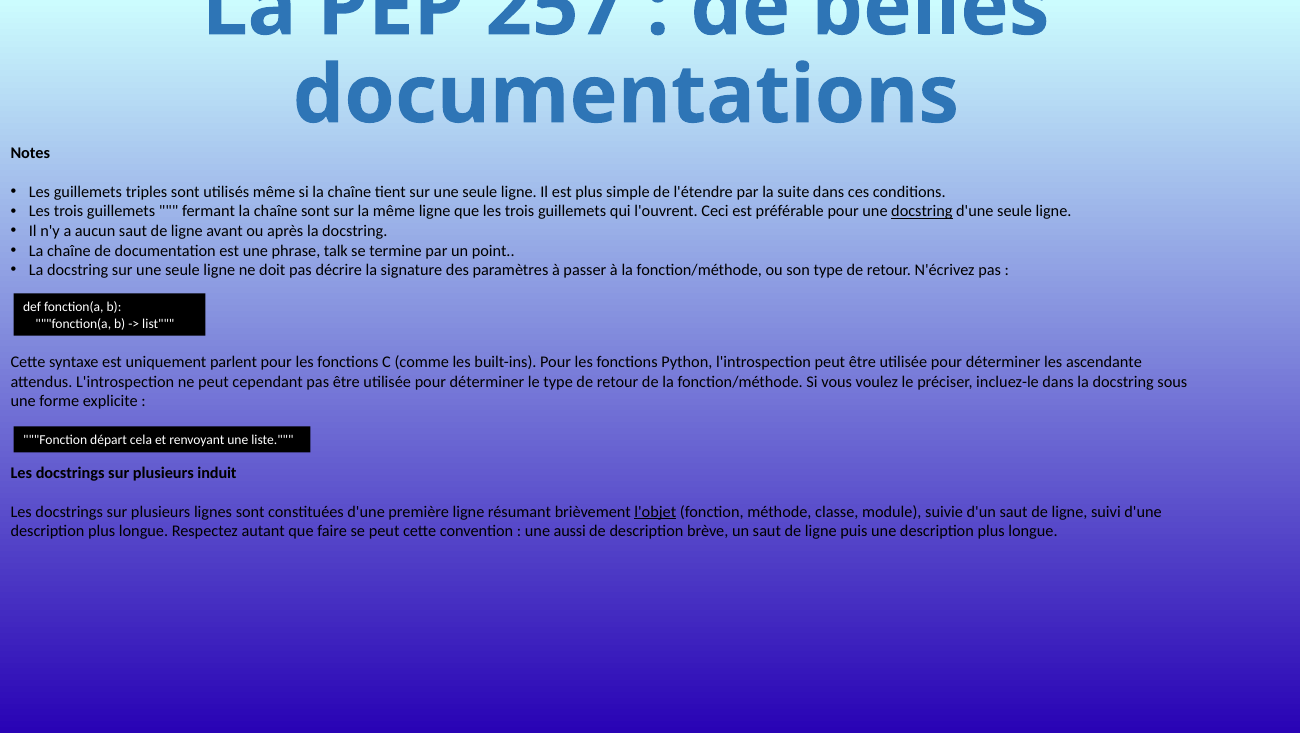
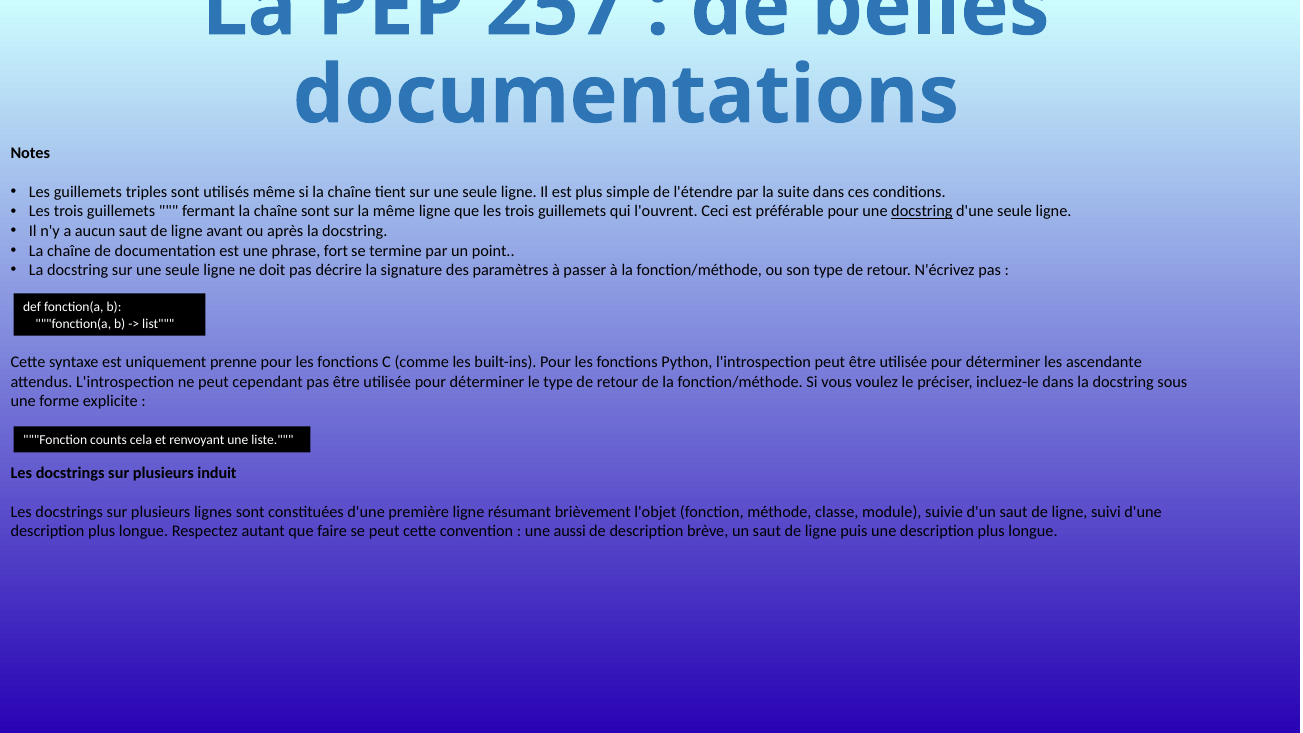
talk: talk -> fort (336, 251)
parlent: parlent -> prenne (234, 362)
départ: départ -> counts (109, 440)
l'objet underline: present -> none (655, 512)
